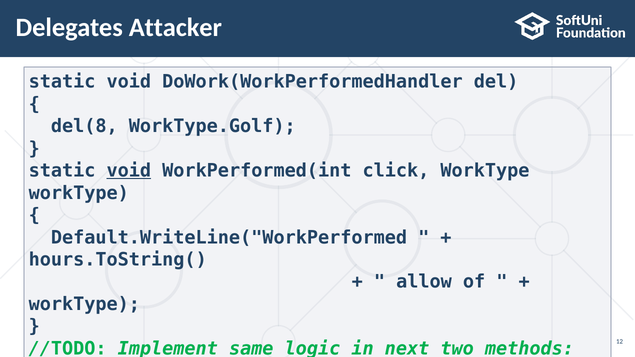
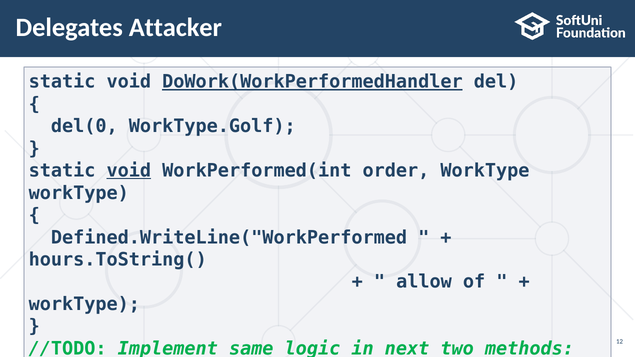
DoWork(WorkPerformedHandler underline: none -> present (312, 82)
del(8: del(8 -> del(0 (84, 126)
click: click -> order (396, 171)
Default.WriteLine("WorkPerformed: Default.WriteLine("WorkPerformed -> Defined.WriteLine("WorkPerformed (229, 238)
